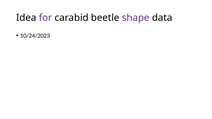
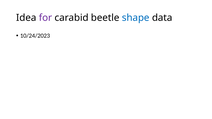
shape colour: purple -> blue (136, 18)
